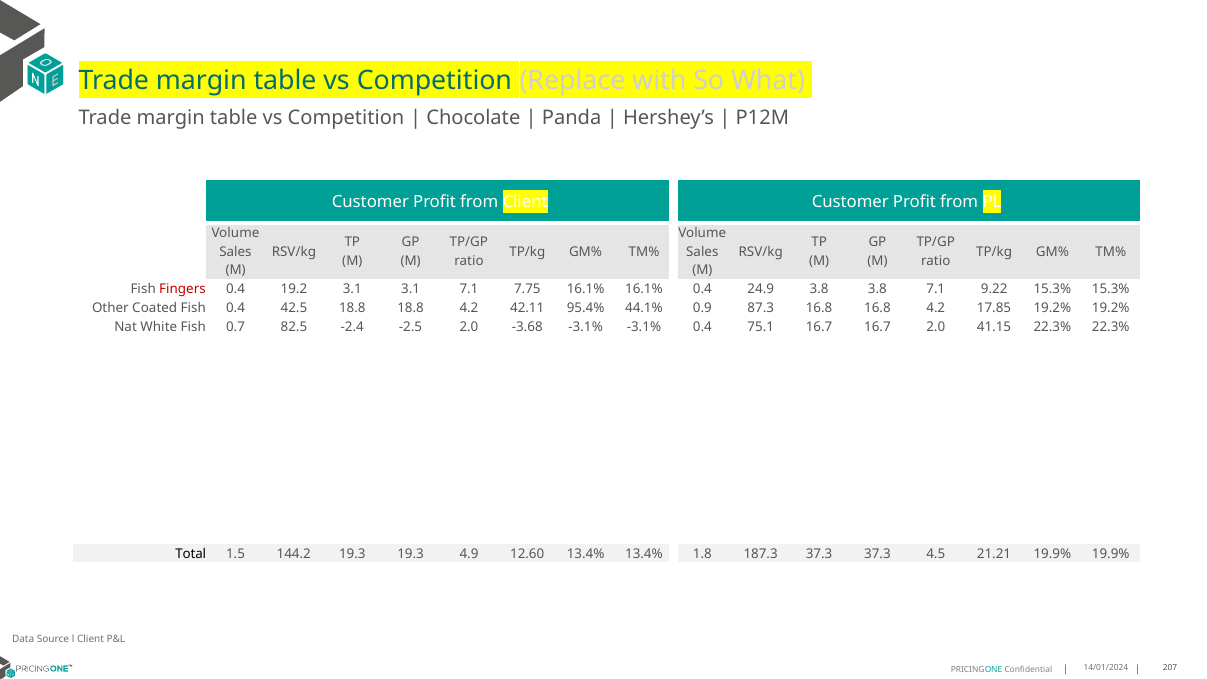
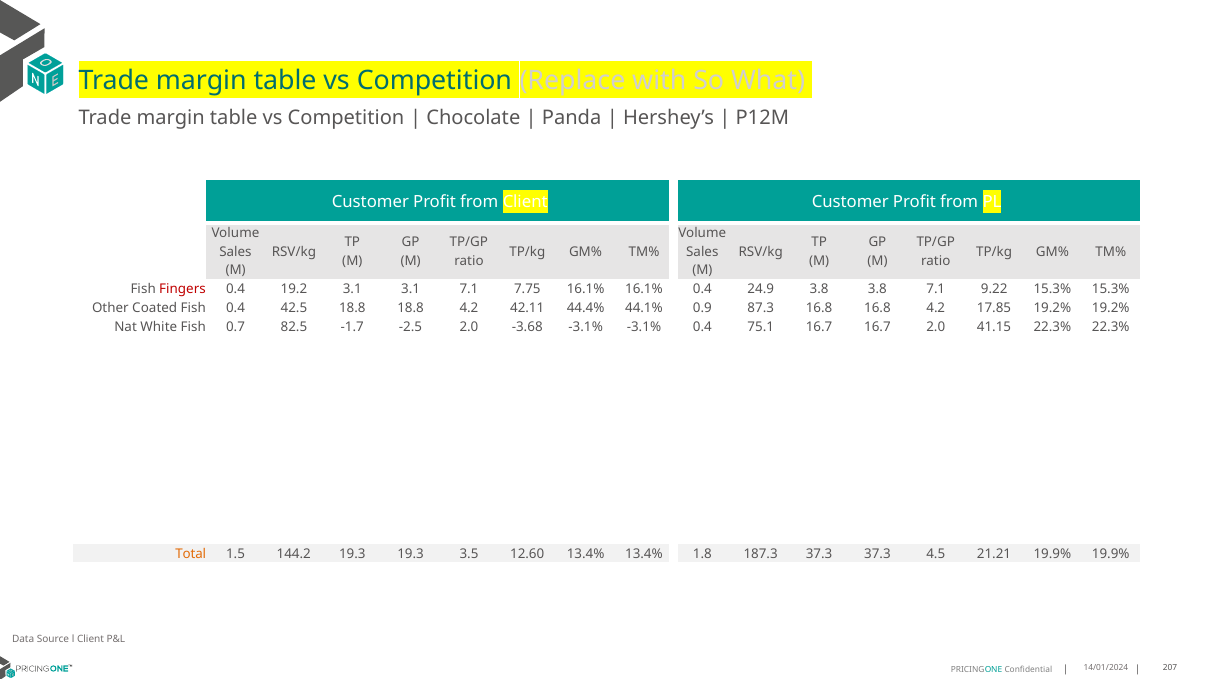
95.4%: 95.4% -> 44.4% (586, 308)
-2.4: -2.4 -> -1.7 (352, 327)
Total colour: black -> orange (191, 554)
4.9: 4.9 -> 3.5 (469, 554)
